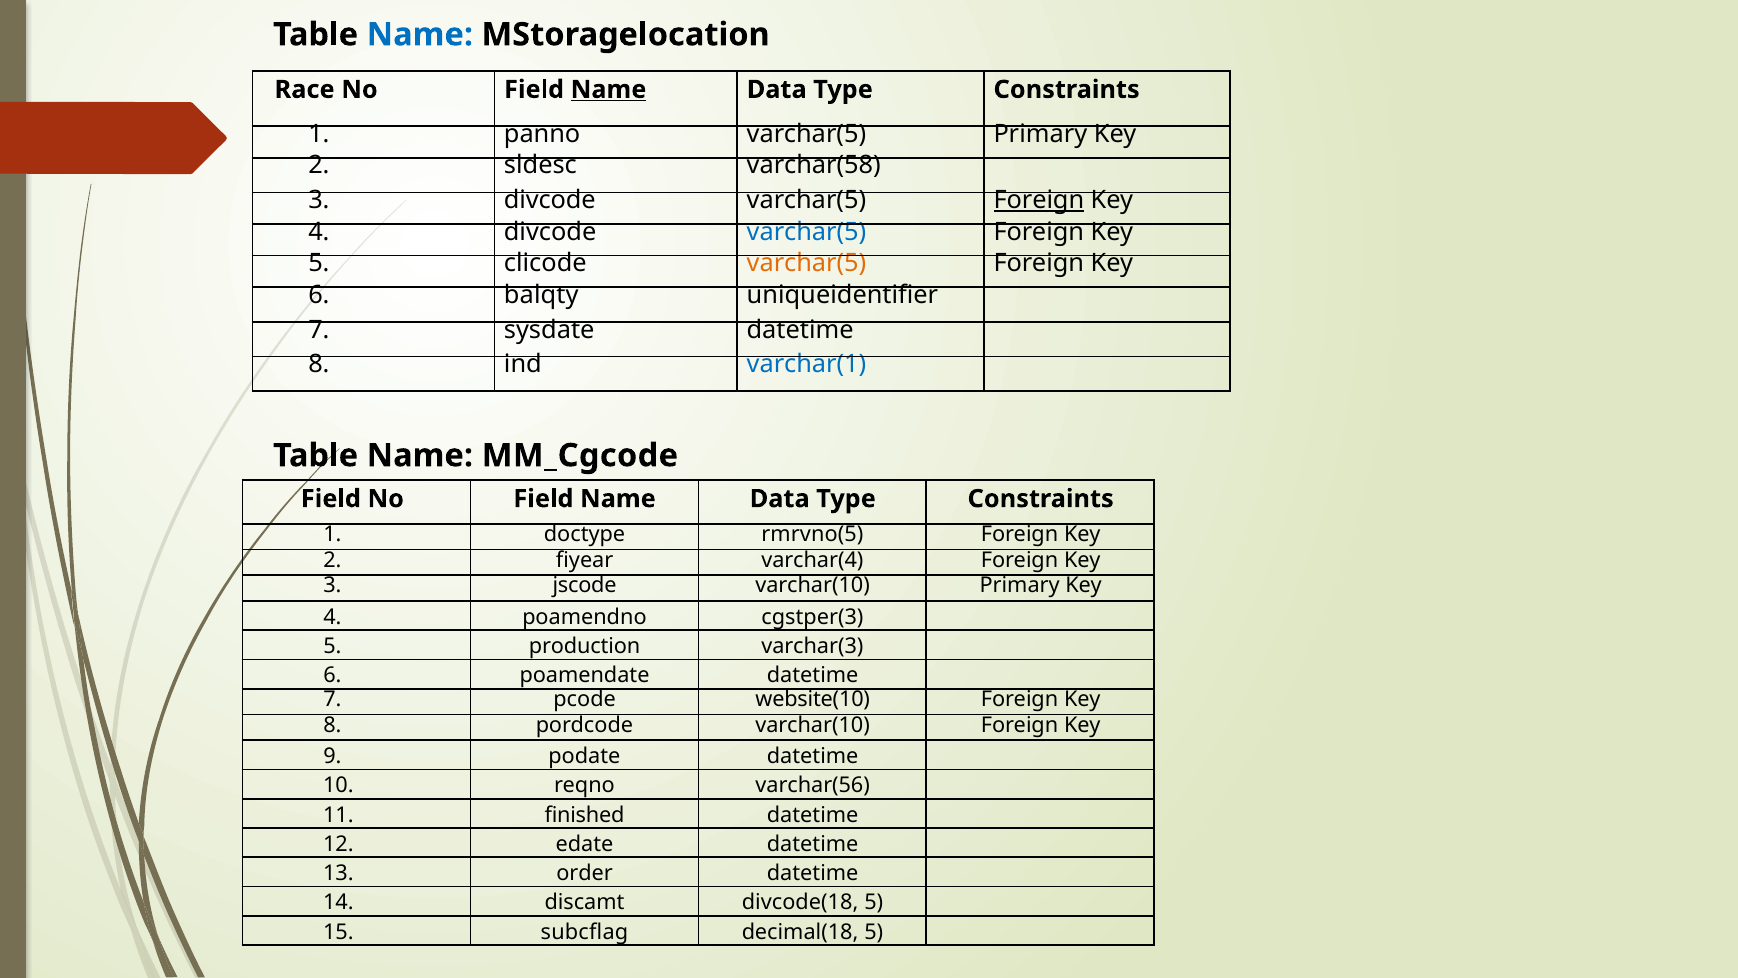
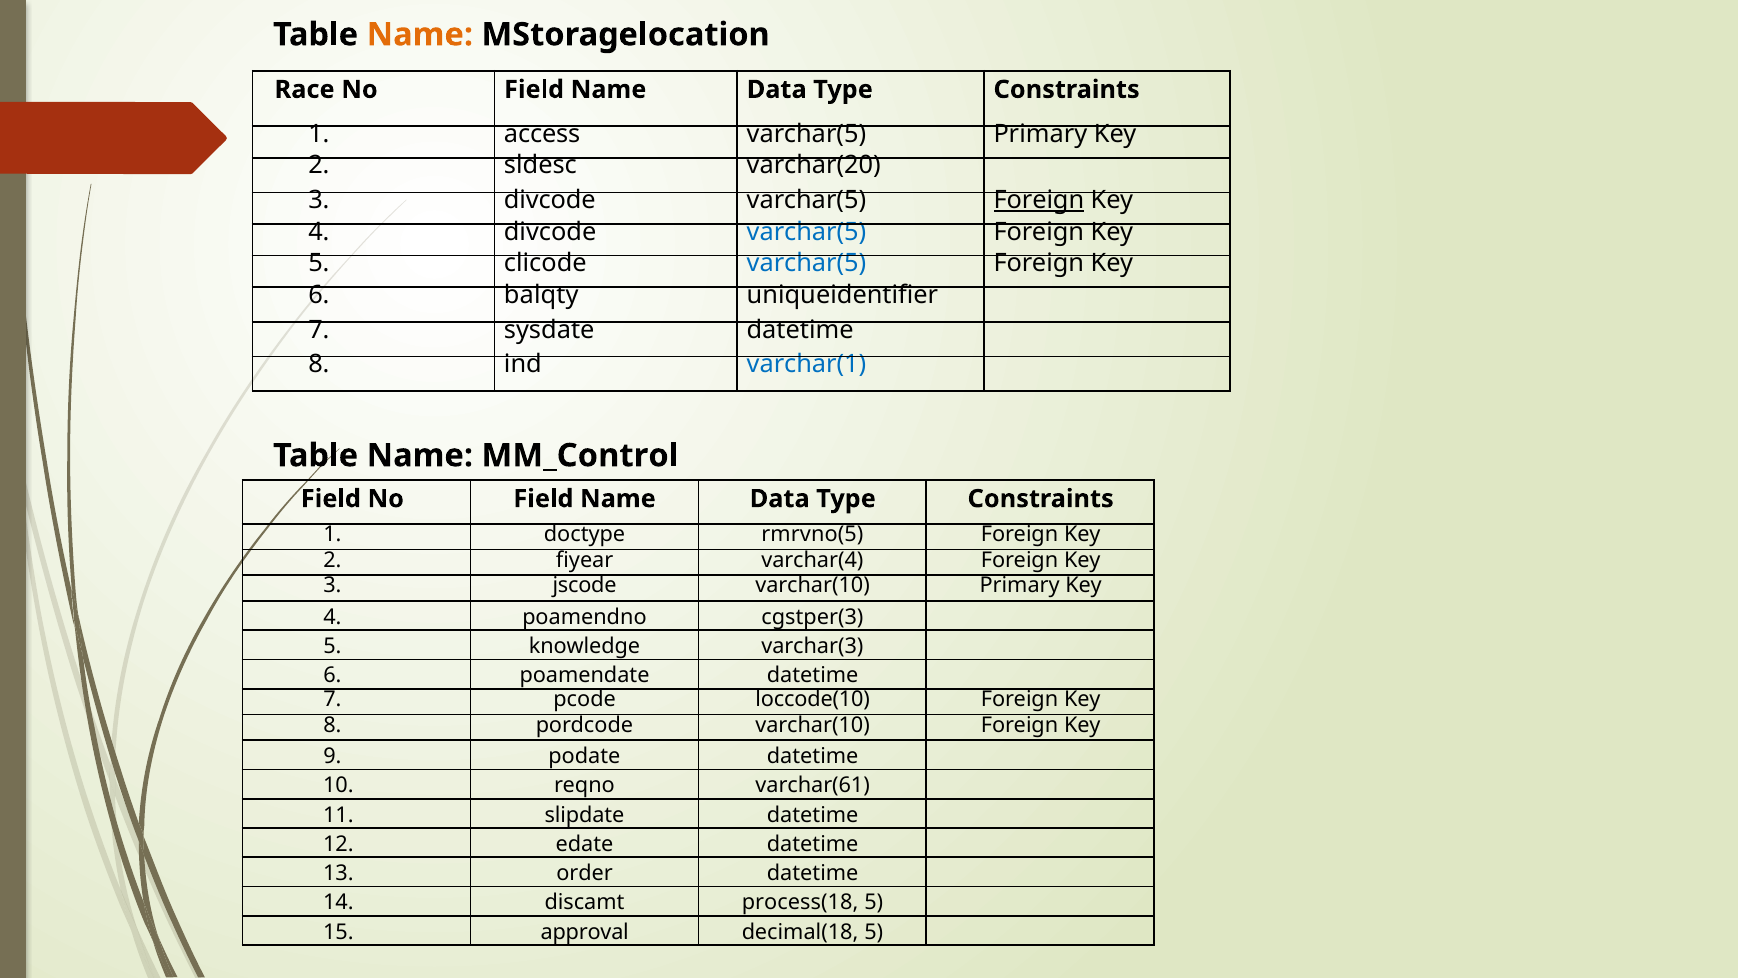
Name colour: blue -> orange (420, 35)
Name underline: present -> none (609, 89)
panno: panno -> access (542, 134)
varchar(58: varchar(58 -> varchar(20 (814, 166)
varchar(5 colour: orange -> blue (806, 263)
MM_Cgcode: MM_Cgcode -> MM_Control (580, 455)
production: production -> knowledge (585, 646)
website(10: website(10 -> loccode(10 (813, 699)
varchar(56: varchar(56 -> varchar(61 (813, 785)
finished: finished -> slipdate (584, 815)
divcode(18: divcode(18 -> process(18 (800, 902)
subcflag: subcflag -> approval (585, 932)
